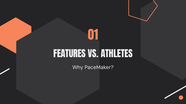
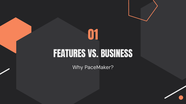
ATHLETES: ATHLETES -> BUSINESS (117, 55)
